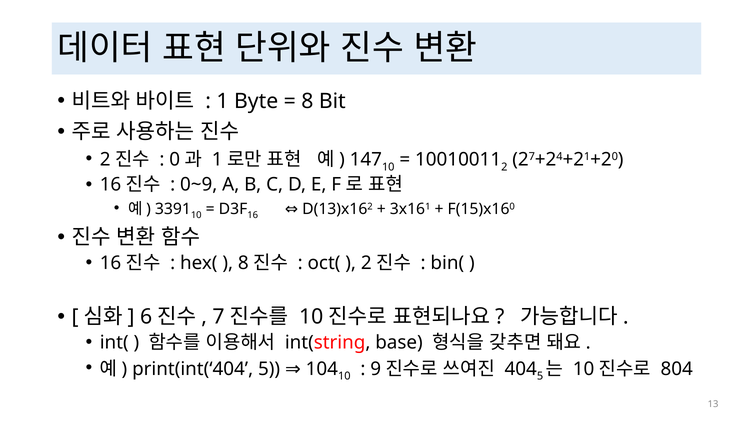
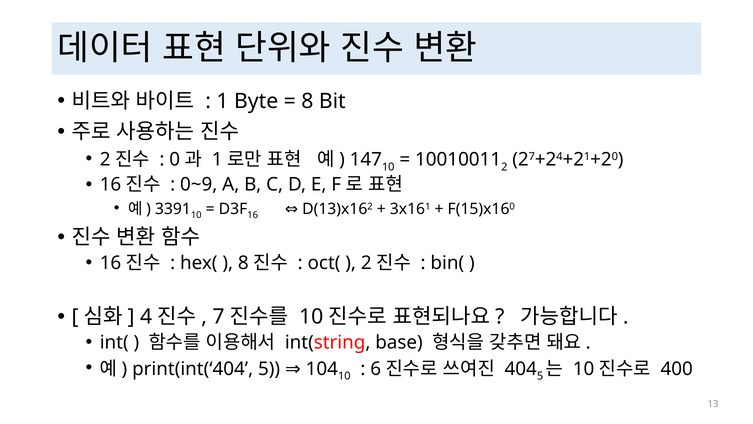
6: 6 -> 4 (146, 316)
9: 9 -> 6 (376, 368)
804: 804 -> 400 (677, 368)
